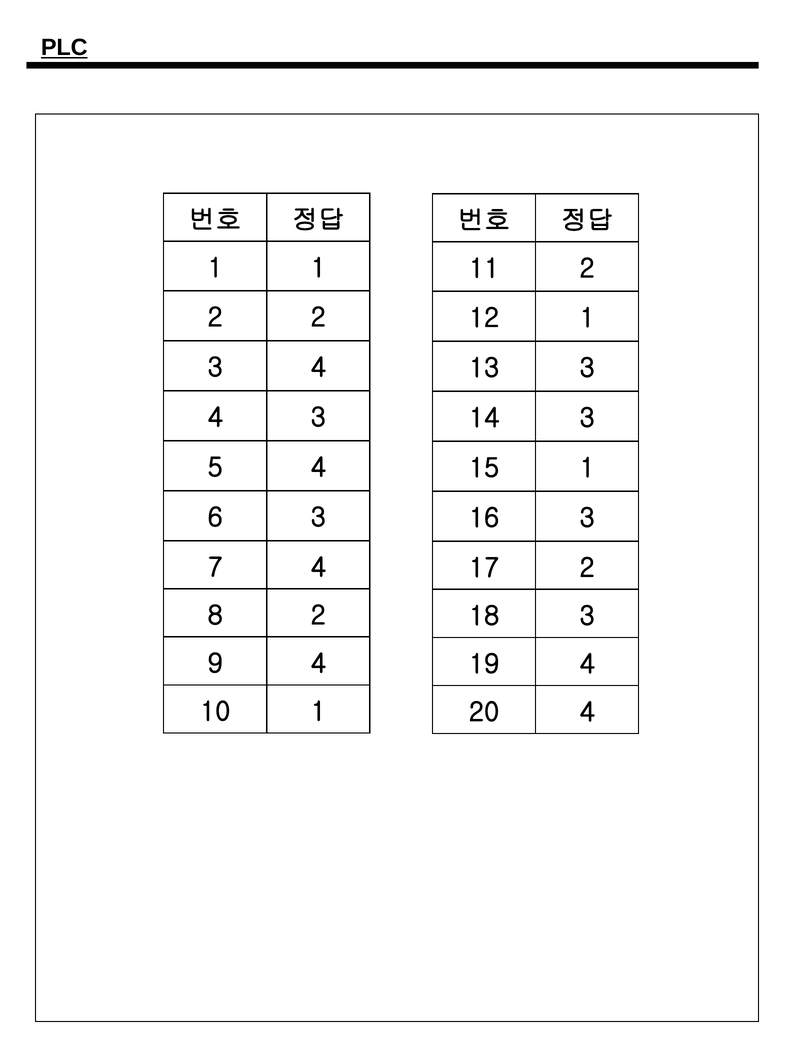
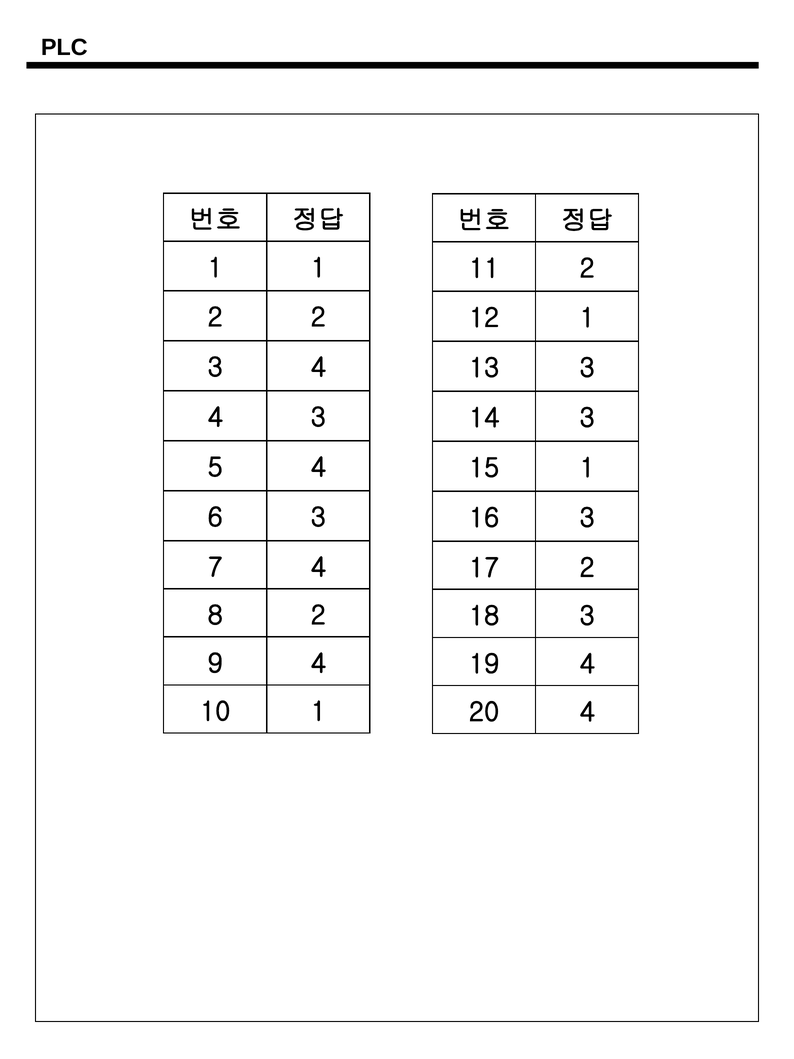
PLC underline: present -> none (64, 47)
